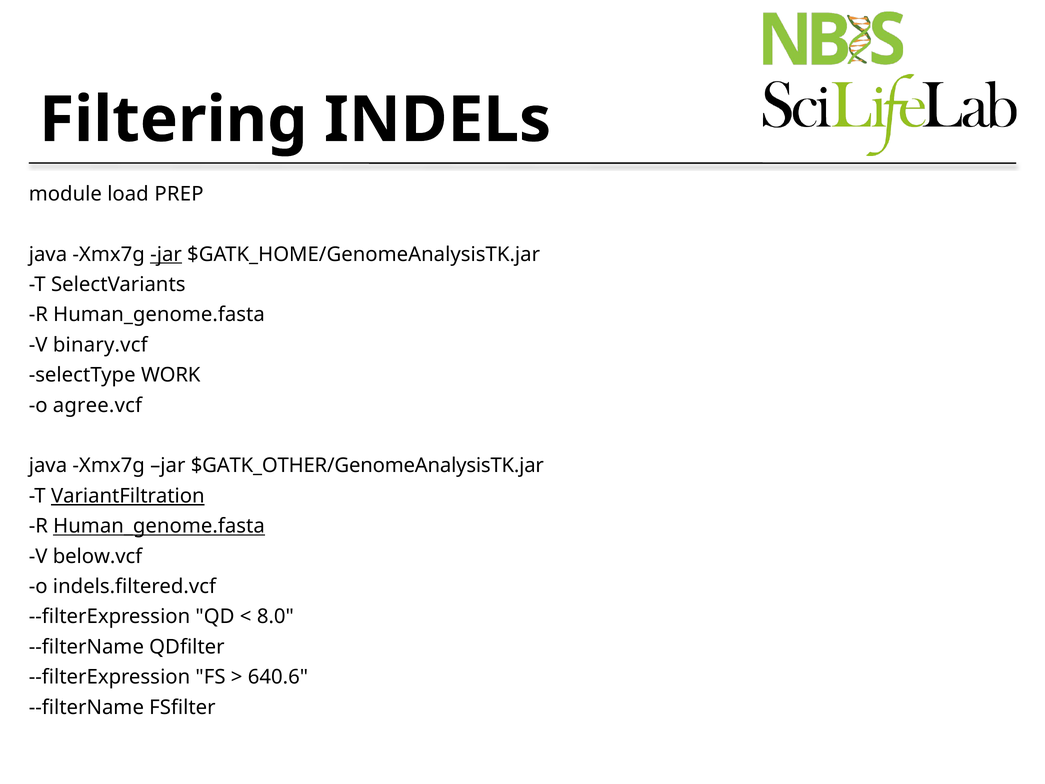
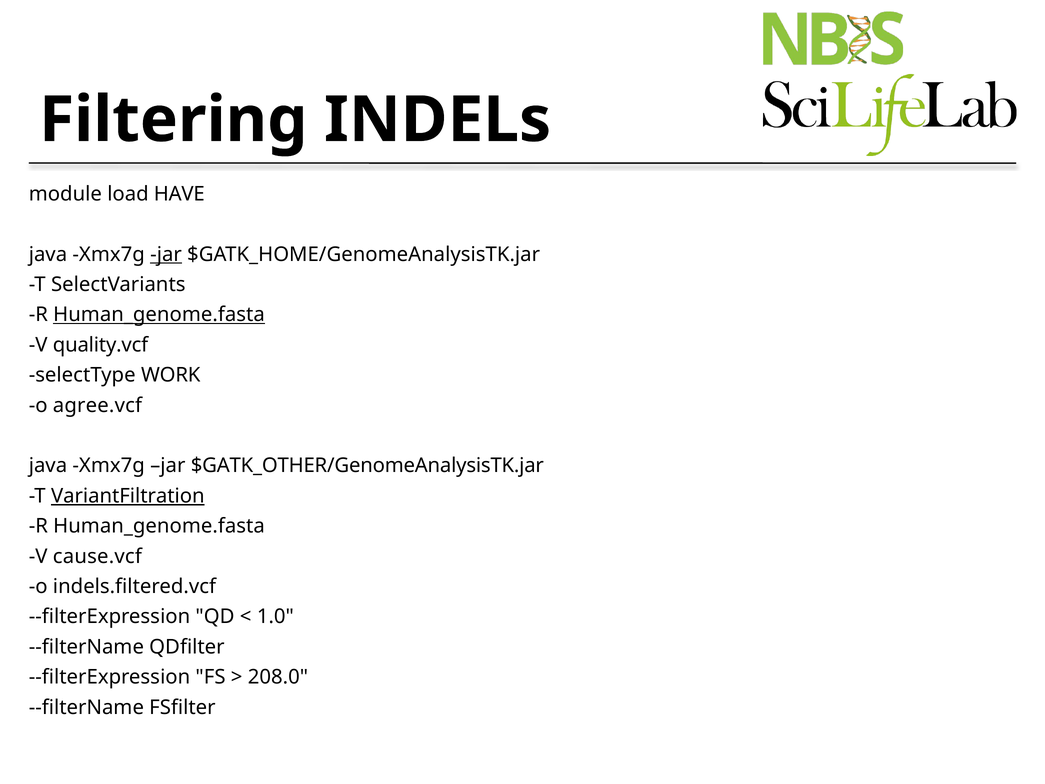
PREP: PREP -> HAVE (179, 194)
Human_genome.fasta underline: none -> present (159, 315)
binary.vcf: binary.vcf -> quality.vcf (101, 345)
Human_genome.fasta underline: present -> none (159, 526)
below.vcf: below.vcf -> cause.vcf (97, 556)
8.0: 8.0 -> 1.0 (275, 617)
640.6: 640.6 -> 208.0 (278, 677)
